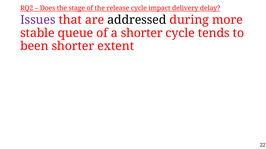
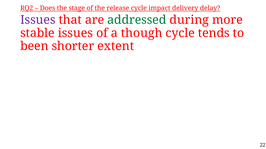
addressed colour: black -> green (137, 20)
stable queue: queue -> issues (75, 33)
a shorter: shorter -> though (142, 33)
